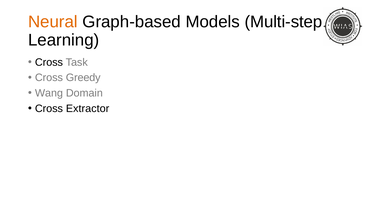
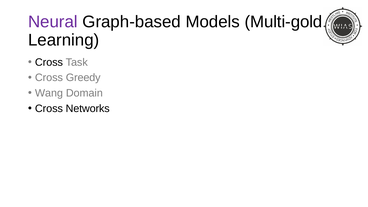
Neural colour: orange -> purple (53, 22)
Multi-step: Multi-step -> Multi-gold (283, 22)
Extractor: Extractor -> Networks (88, 109)
